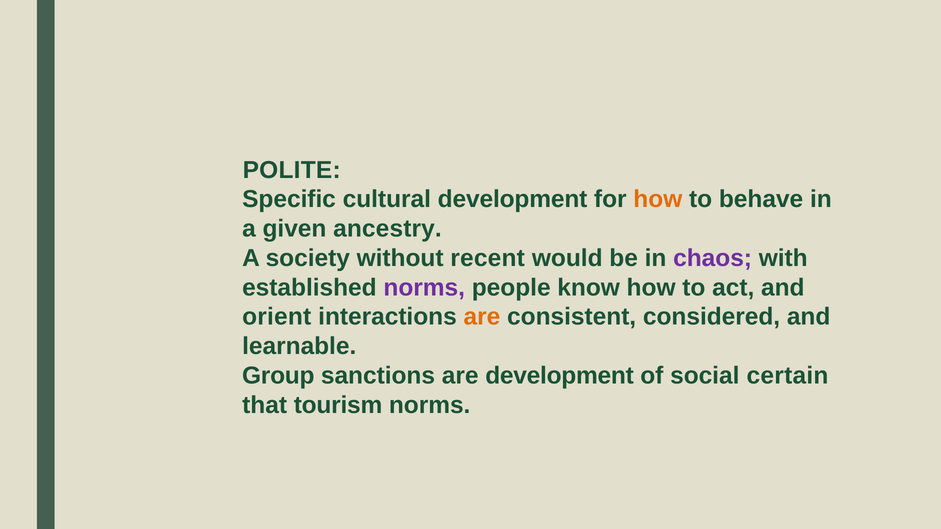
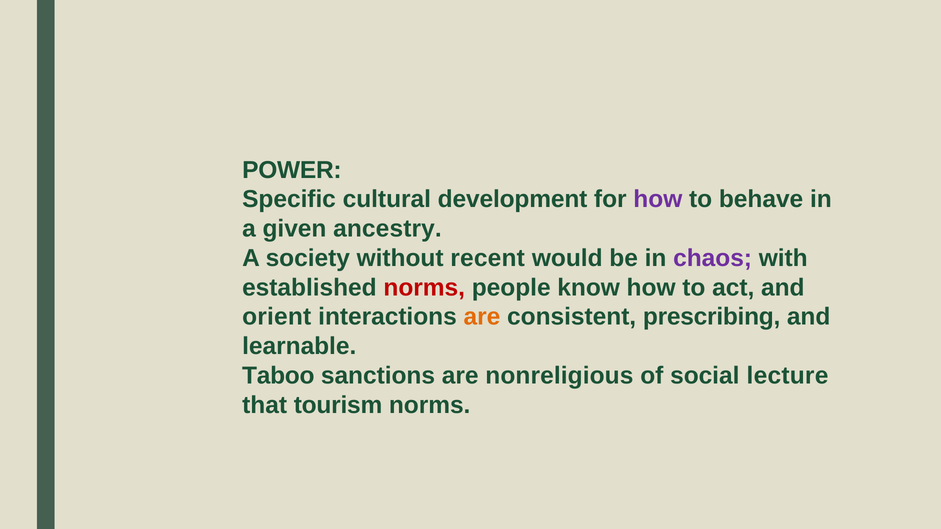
POLITE: POLITE -> POWER (292, 170)
how colour: orange -> purple (658, 199)
norms colour: purple -> red (424, 288)
considered: considered -> prescribing (712, 317)
Group: Group -> Taboo (278, 376)
are development: development -> nonreligious (559, 376)
certain: certain -> lecture (788, 376)
